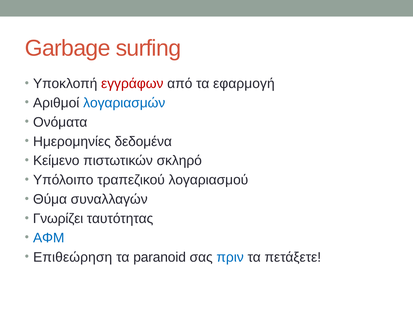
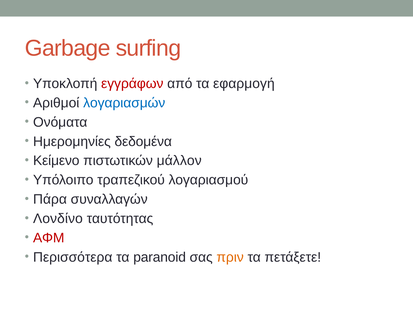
σκληρό: σκληρό -> μάλλον (179, 161)
Θύμα: Θύμα -> Πάρα (50, 199)
Γνωρίζει: Γνωρίζει -> Λονδίνο (58, 218)
ΑΦΜ colour: blue -> red (49, 238)
Επιθεώρηση: Επιθεώρηση -> Περισσότερα (73, 257)
πριν colour: blue -> orange (230, 257)
